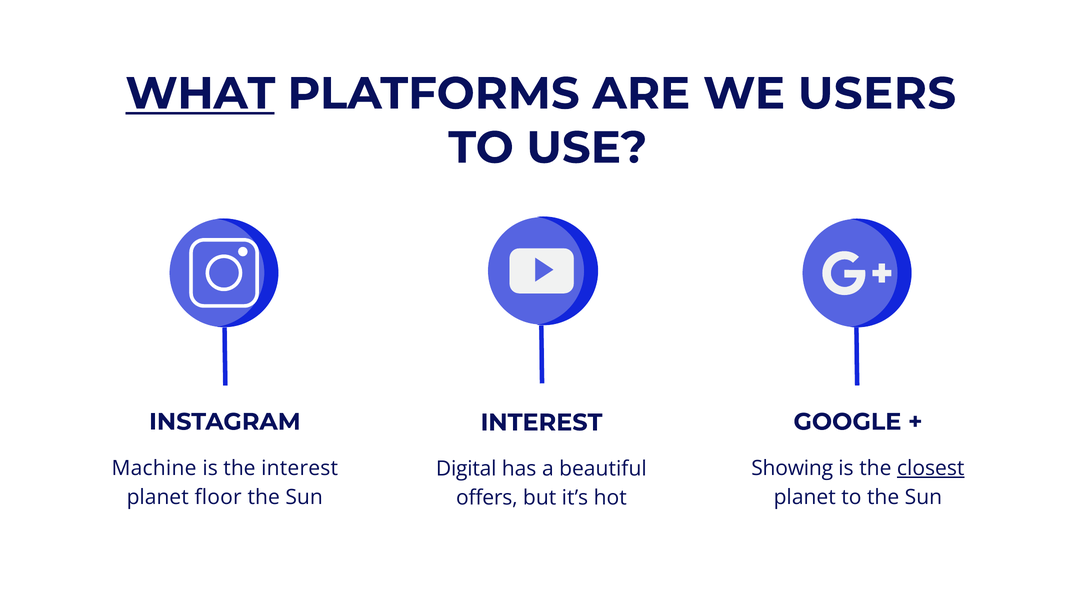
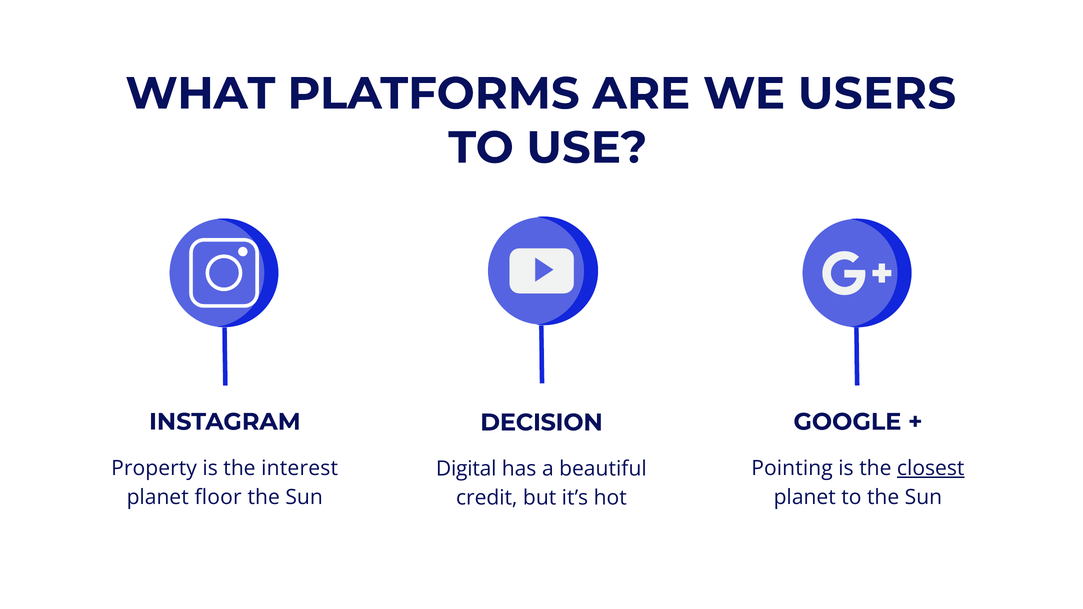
WHAT underline: present -> none (200, 94)
INTEREST: INTEREST -> DECISION (542, 423)
Machine: Machine -> Property (154, 468)
Showing: Showing -> Pointing (792, 468)
offers: offers -> credit (487, 498)
